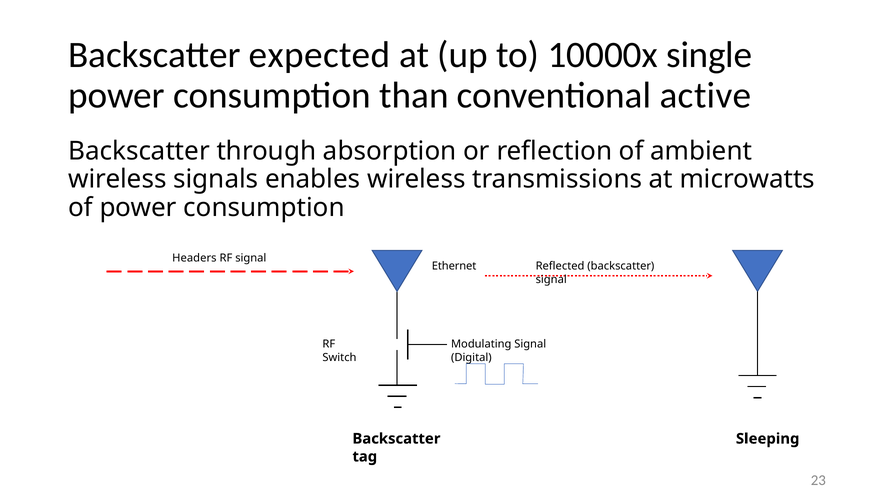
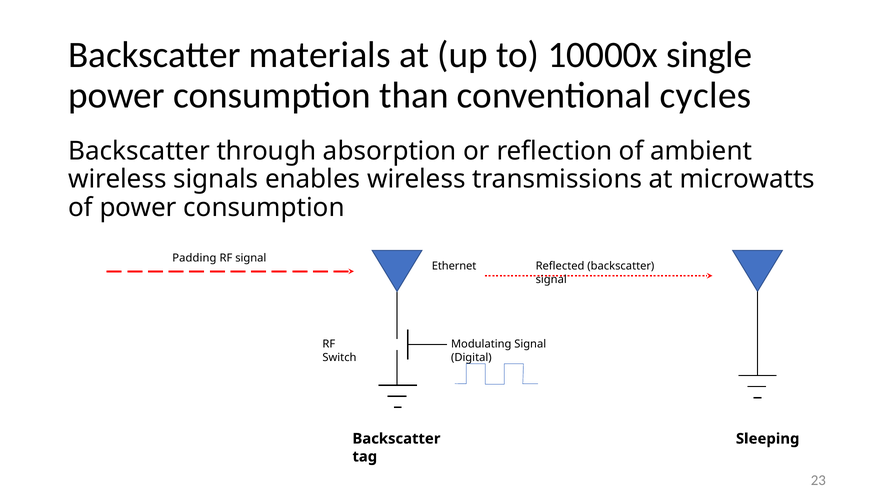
expected: expected -> materials (320, 55)
active: active -> cycles (706, 95)
Headers: Headers -> Padding (194, 258)
